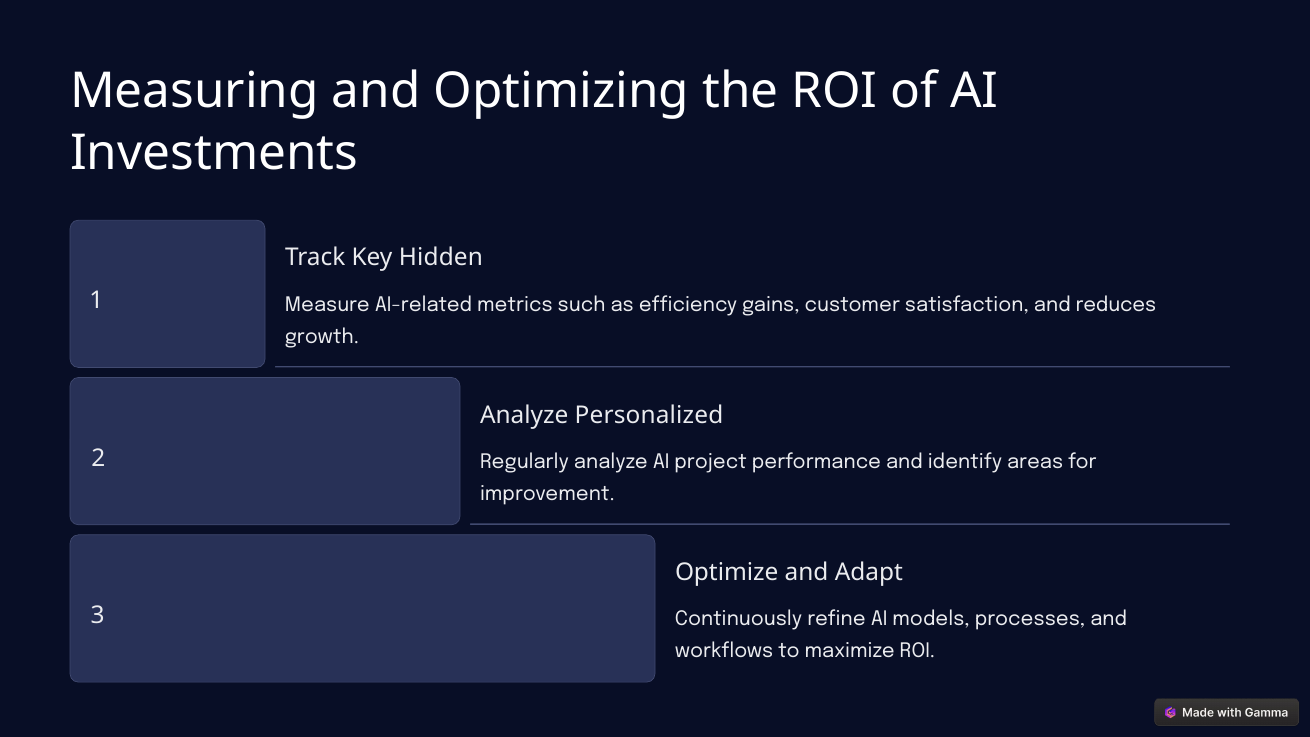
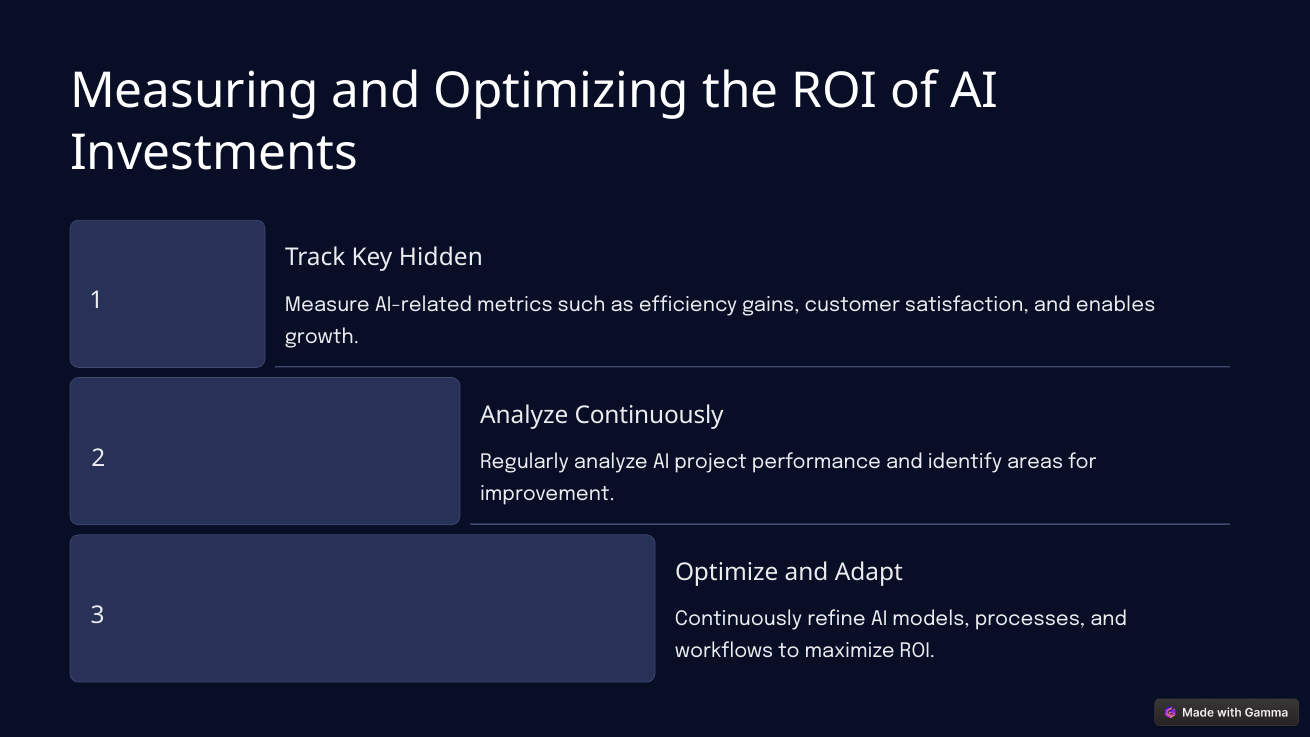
reduces: reduces -> enables (1116, 305)
Analyze Personalized: Personalized -> Continuously (649, 415)
